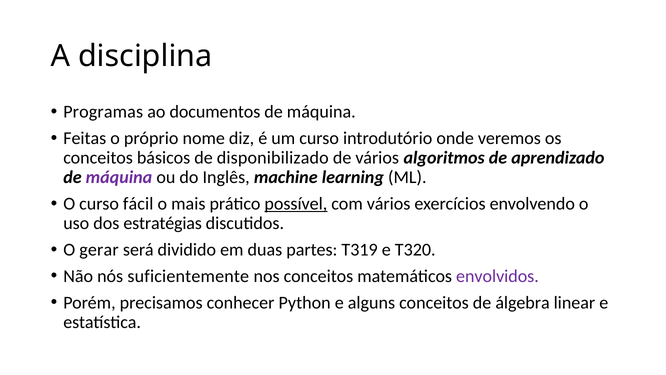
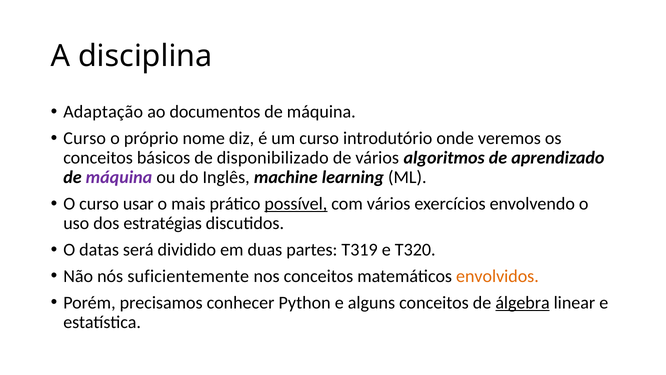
Programas: Programas -> Adaptação (103, 112)
Feitas: Feitas -> Curso (85, 138)
fácil: fácil -> usar (138, 204)
gerar: gerar -> datas (99, 249)
envolvidos colour: purple -> orange (497, 276)
álgebra underline: none -> present (523, 302)
